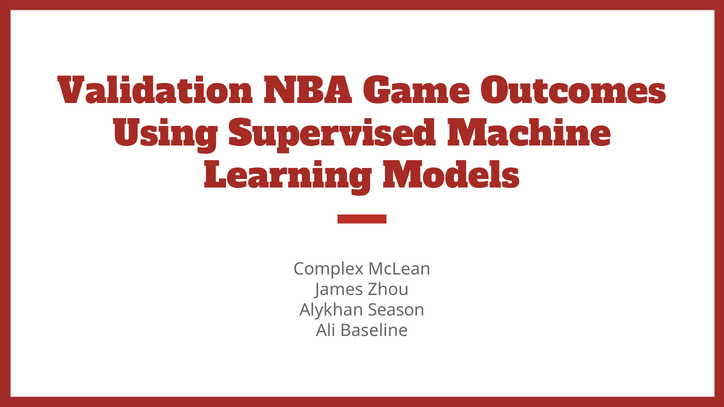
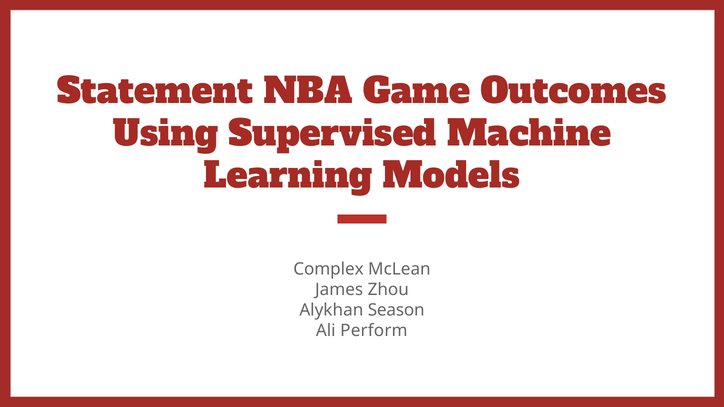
Validation: Validation -> Statement (155, 92)
Baseline: Baseline -> Perform (374, 331)
